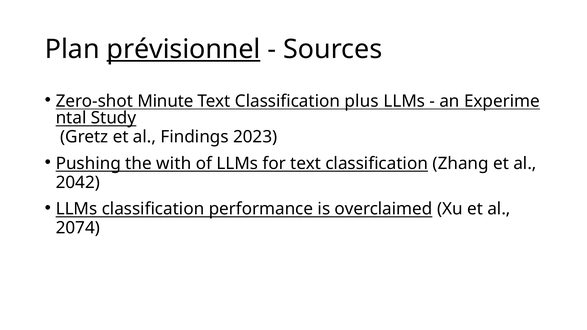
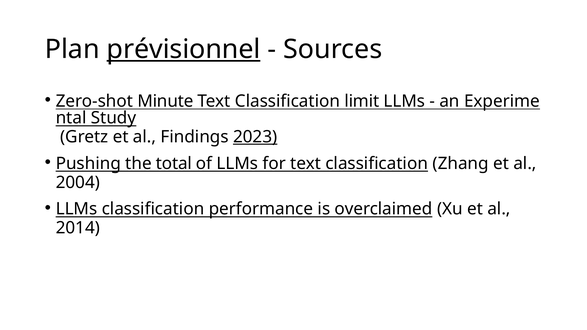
plus: plus -> limit (362, 101)
2023 underline: none -> present (255, 137)
with: with -> total (174, 163)
2042: 2042 -> 2004 (78, 182)
2074: 2074 -> 2014 (78, 228)
